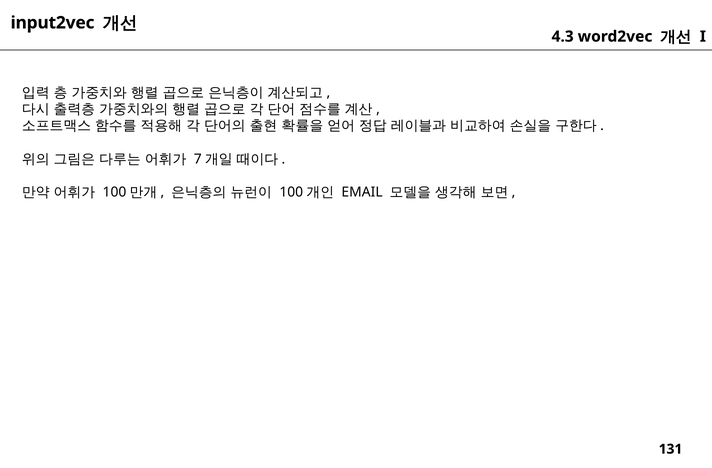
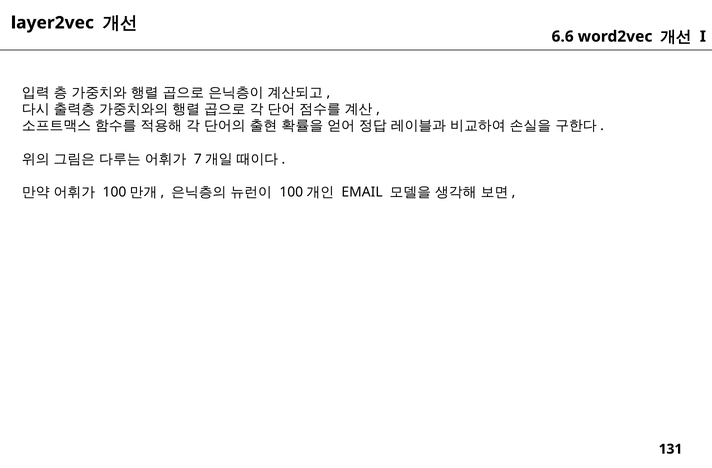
input2vec: input2vec -> layer2vec (52, 23)
4.3: 4.3 -> 6.6 (563, 36)
